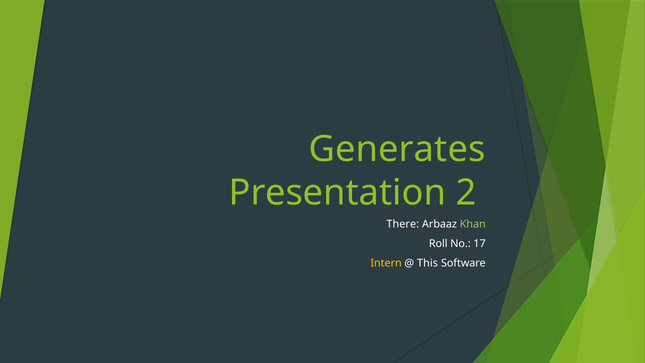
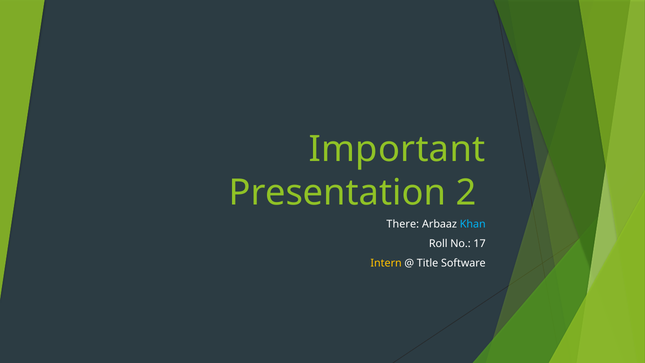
Generates: Generates -> Important (397, 149)
Khan colour: light green -> light blue (473, 224)
This: This -> Title (428, 263)
